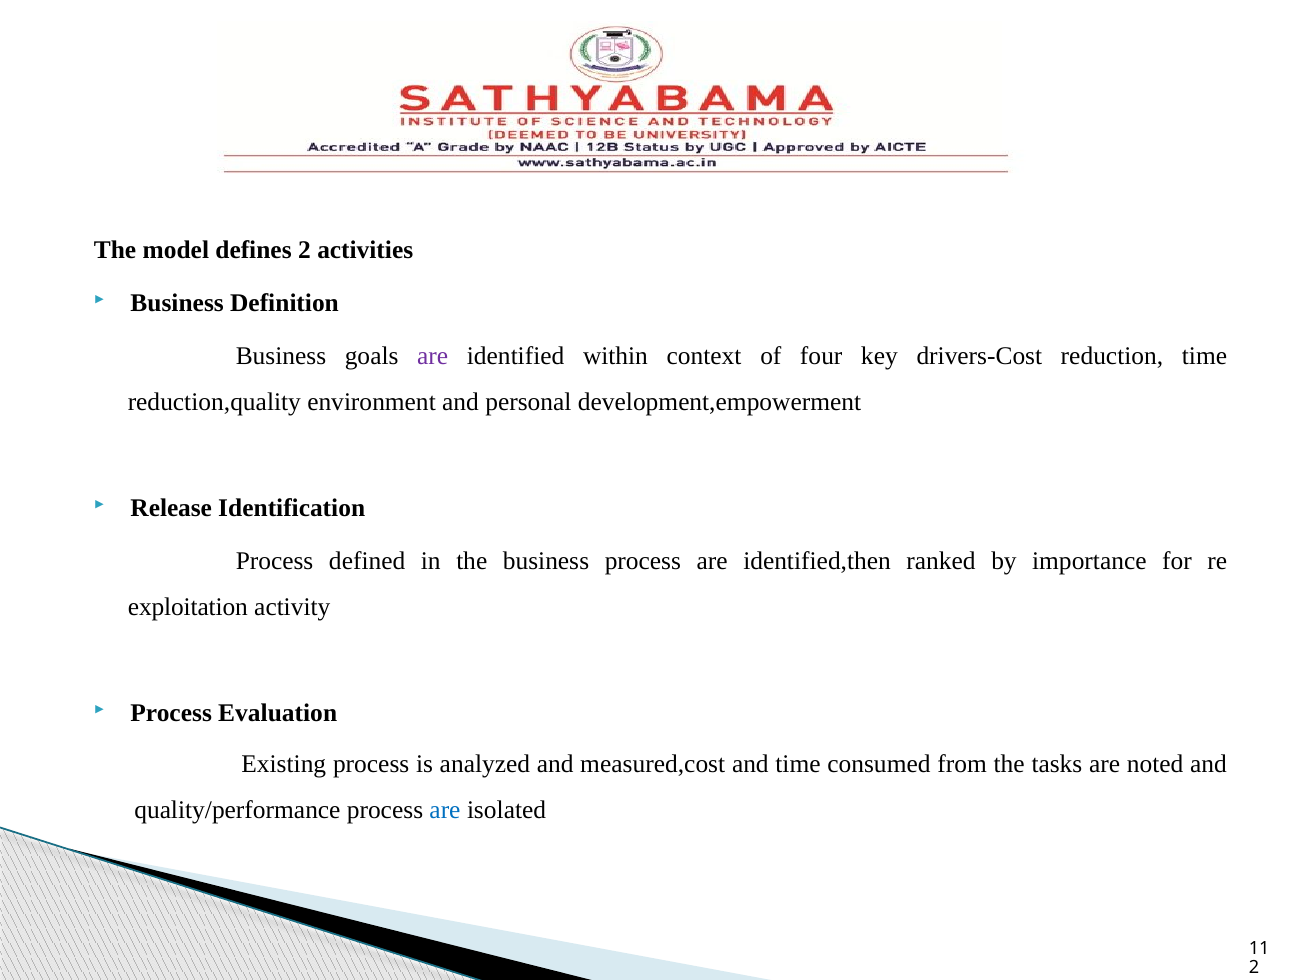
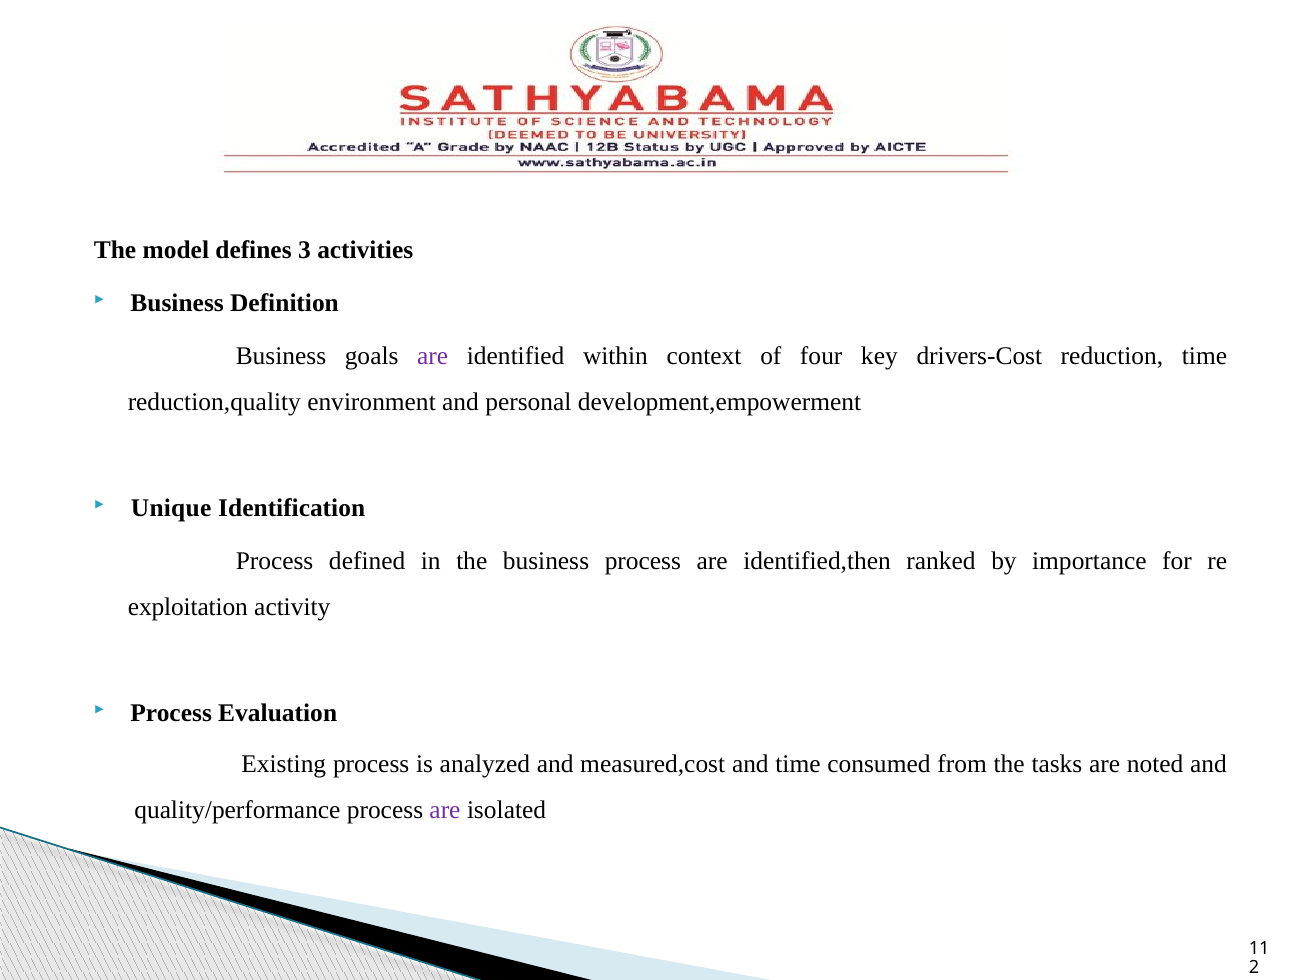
defines 2: 2 -> 3 (304, 250)
Release: Release -> Unique (171, 508)
are colour: blue -> purple (445, 810)
